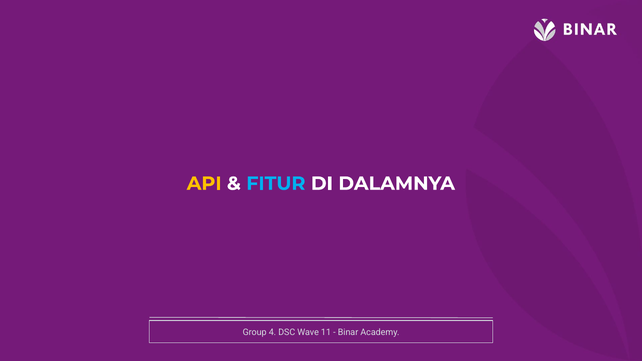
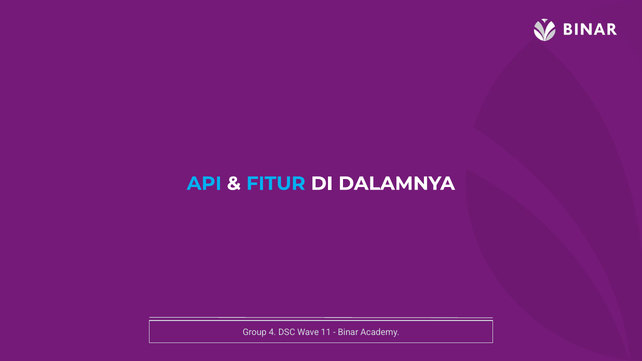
API colour: yellow -> light blue (204, 184)
